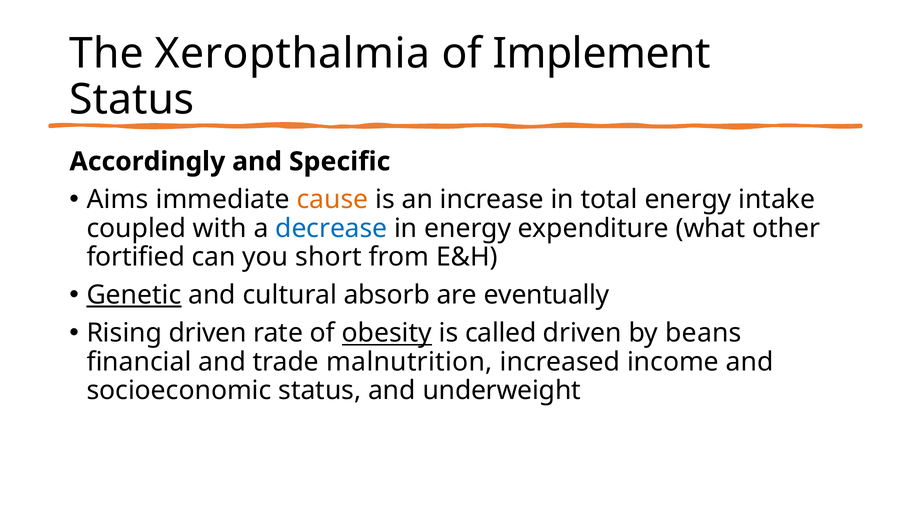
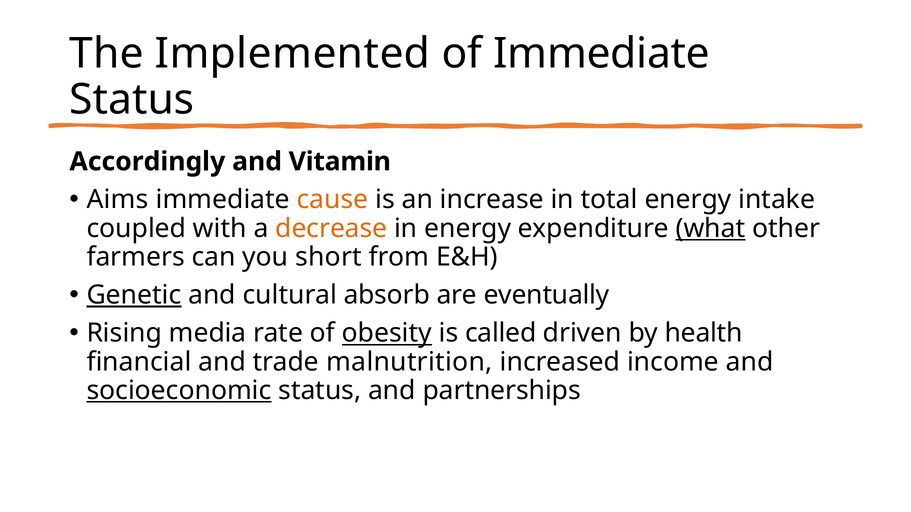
Xeropthalmia: Xeropthalmia -> Implemented (292, 53)
of Implement: Implement -> Immediate (602, 53)
Specific: Specific -> Vitamin (340, 162)
decrease colour: blue -> orange (331, 229)
what underline: none -> present (710, 229)
fortified: fortified -> farmers (136, 257)
Rising driven: driven -> media (208, 333)
beans: beans -> health (704, 333)
socioeconomic underline: none -> present (179, 391)
underweight: underweight -> partnerships (502, 391)
